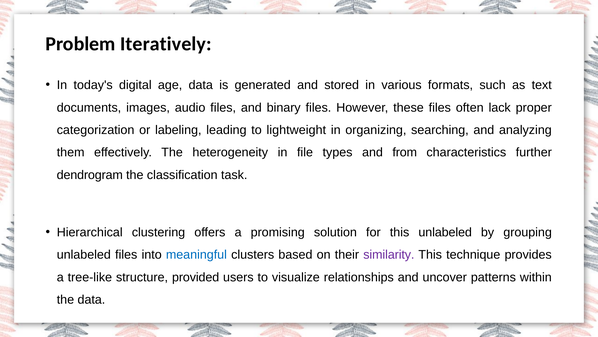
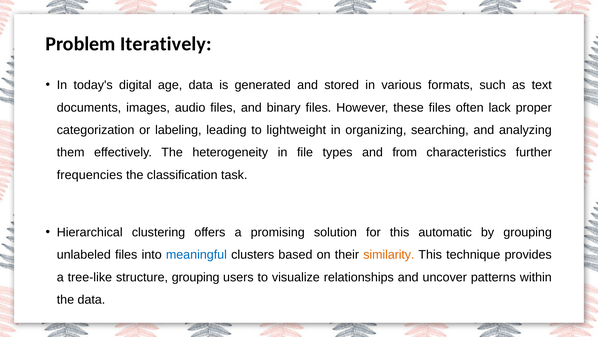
dendrogram: dendrogram -> frequencies (90, 175)
this unlabeled: unlabeled -> automatic (445, 232)
similarity colour: purple -> orange (389, 254)
structure provided: provided -> grouping (196, 277)
